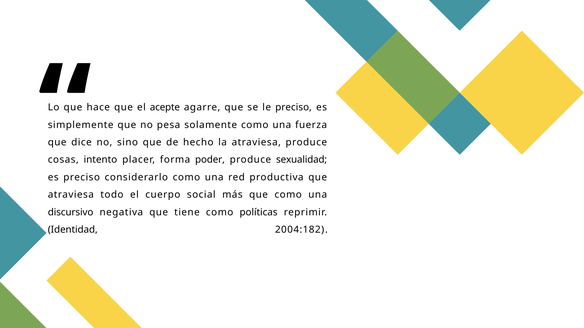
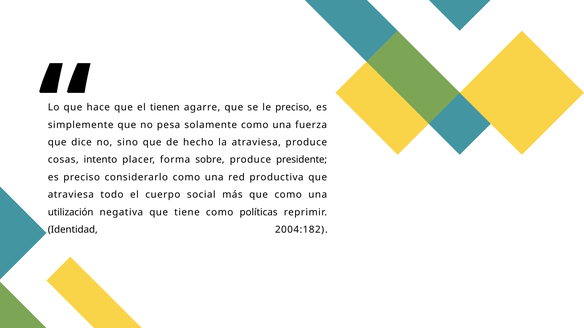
acepte: acepte -> tienen (165, 108)
poder: poder -> sobre (210, 160)
sexualidad: sexualidad -> presidente (302, 160)
discursivo: discursivo -> utilización (71, 212)
